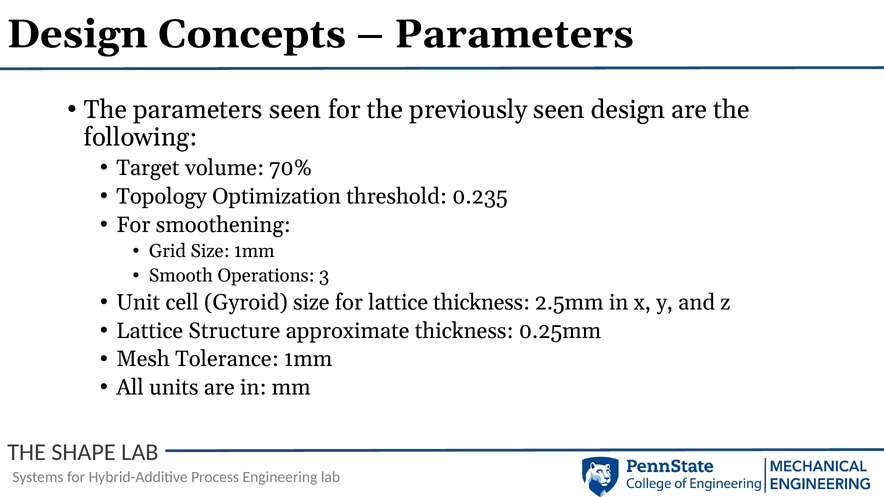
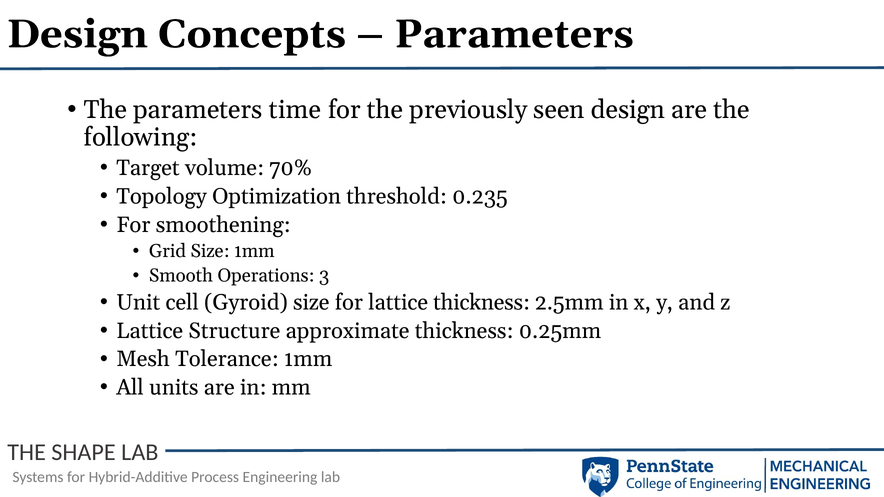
parameters seen: seen -> time (295, 110)
